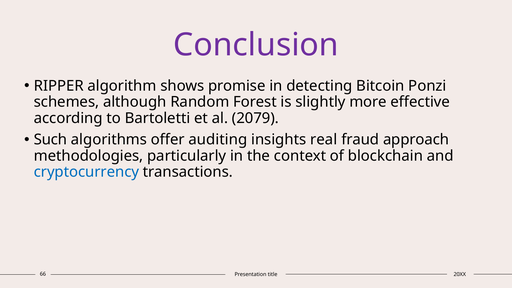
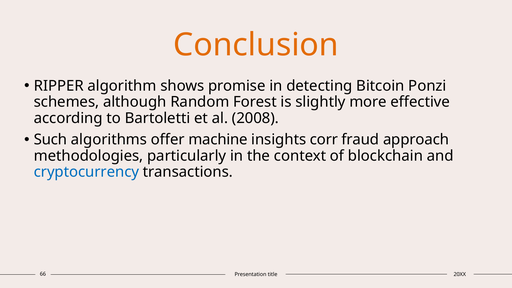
Conclusion colour: purple -> orange (256, 45)
2079: 2079 -> 2008 (255, 118)
auditing: auditing -> machine (218, 140)
real: real -> corr (324, 140)
